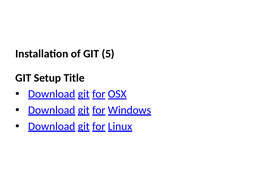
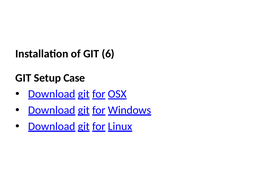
5: 5 -> 6 (108, 54)
Title: Title -> Case (74, 78)
